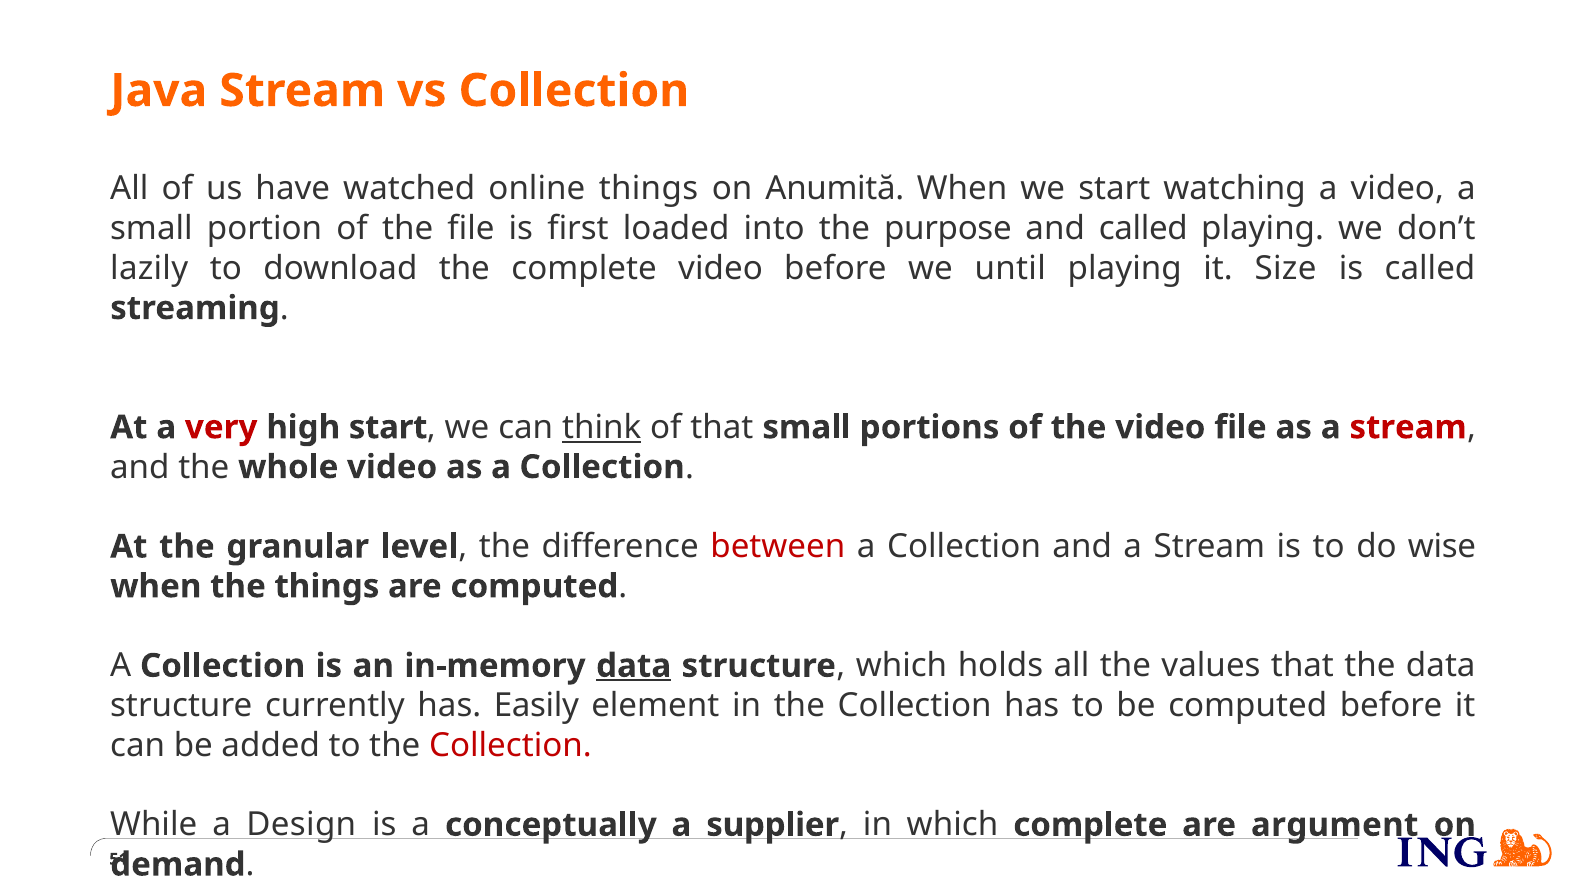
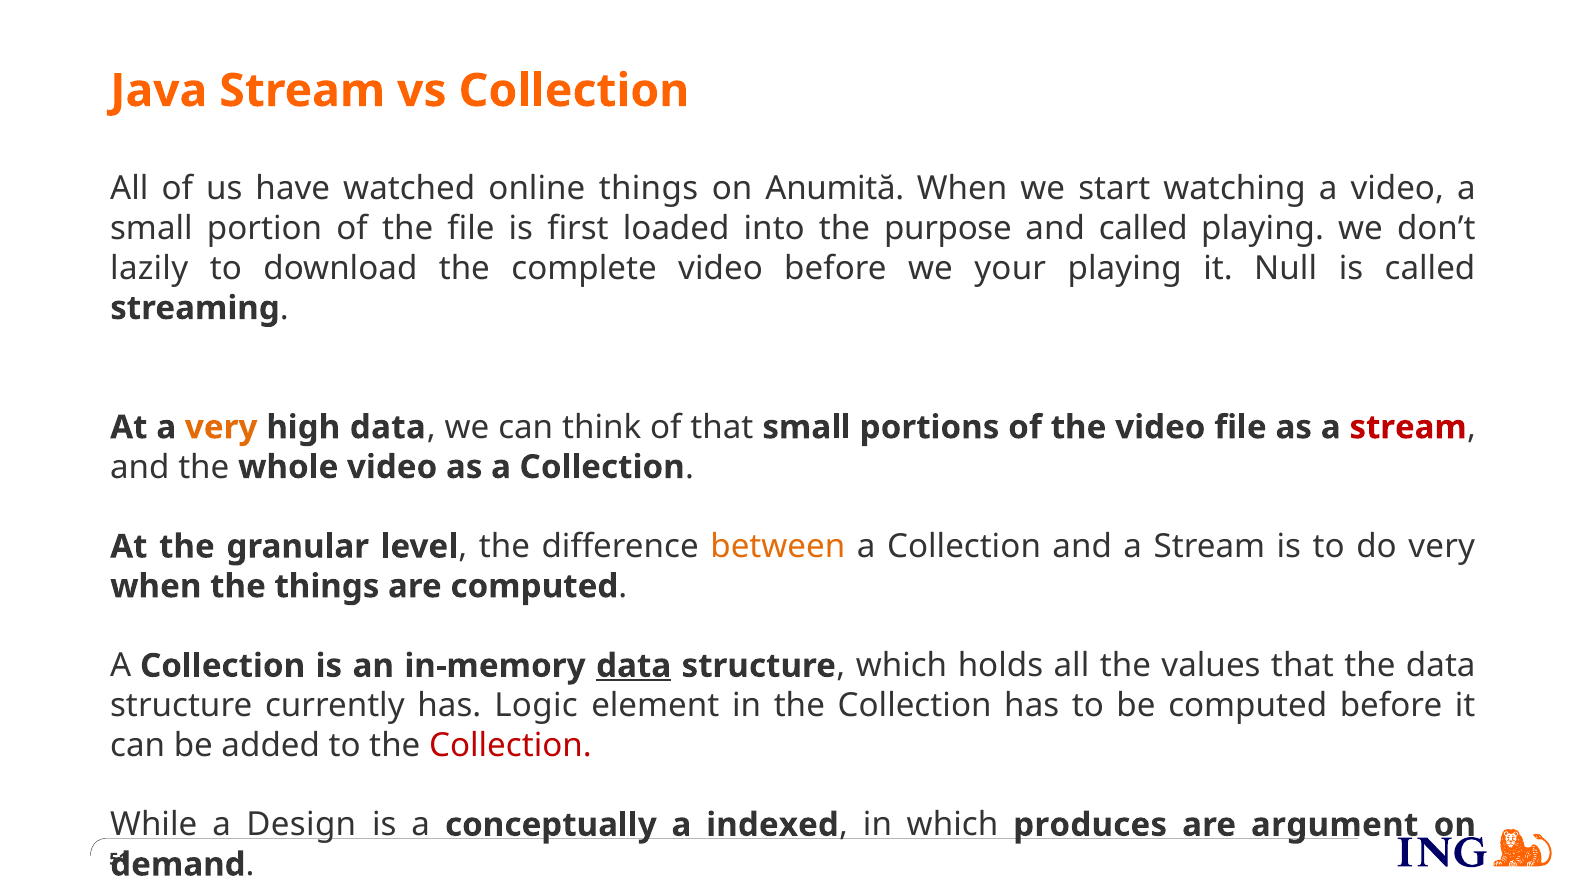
until: until -> your (1010, 268)
Size: Size -> Null (1286, 268)
very colour: red -> orange (221, 427)
high start: start -> data (388, 427)
think underline: present -> none (602, 427)
between colour: red -> orange (778, 546)
do wise: wise -> very (1442, 546)
Easily: Easily -> Logic (536, 705)
supplier: supplier -> indexed (773, 825)
which complete: complete -> produces (1090, 825)
